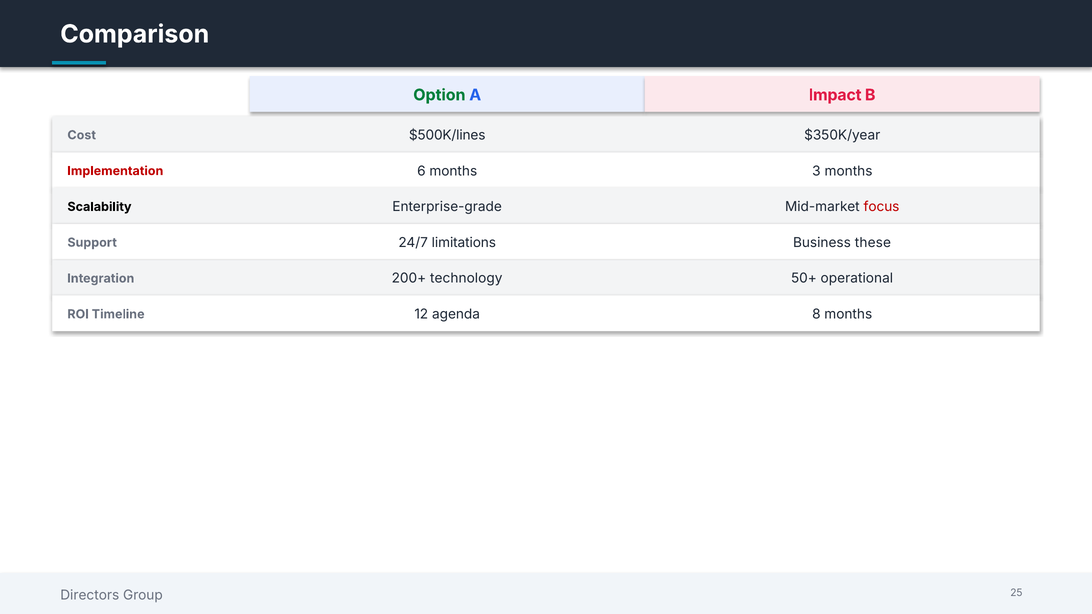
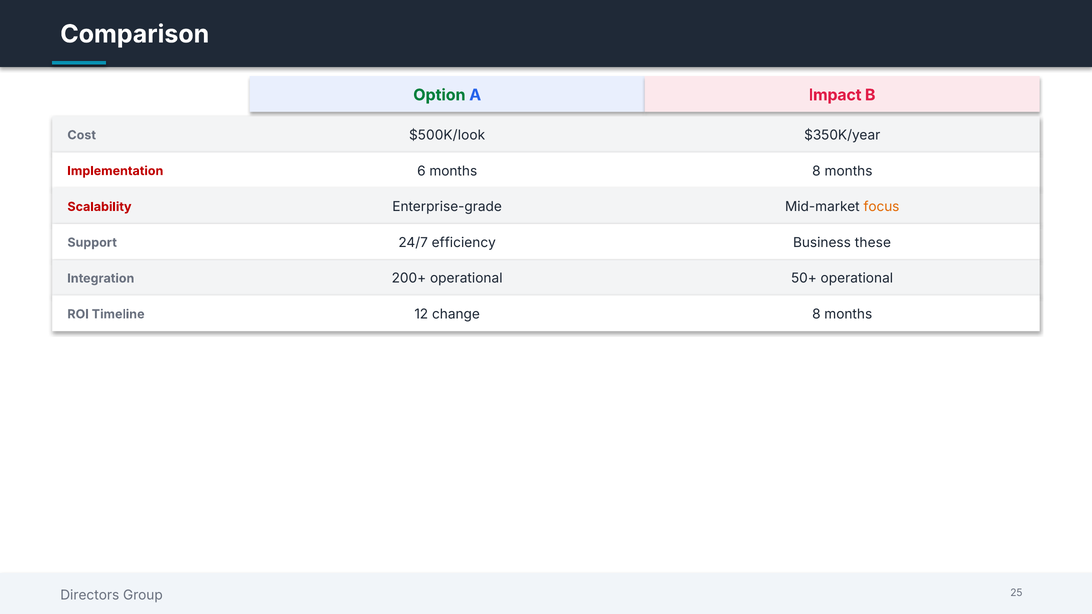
$500K/lines: $500K/lines -> $500K/look (447, 135)
months 3: 3 -> 8 (816, 171)
Scalability colour: black -> red (99, 207)
focus colour: red -> orange (881, 207)
limitations: limitations -> efficiency (464, 243)
200+ technology: technology -> operational (466, 279)
agenda: agenda -> change (456, 314)
